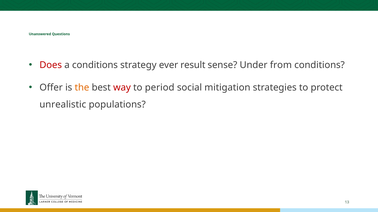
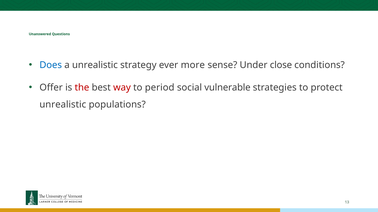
Does colour: red -> blue (51, 65)
a conditions: conditions -> unrealistic (95, 65)
result: result -> more (193, 65)
from: from -> close (281, 65)
the colour: orange -> red (82, 88)
mitigation: mitigation -> vulnerable (227, 88)
